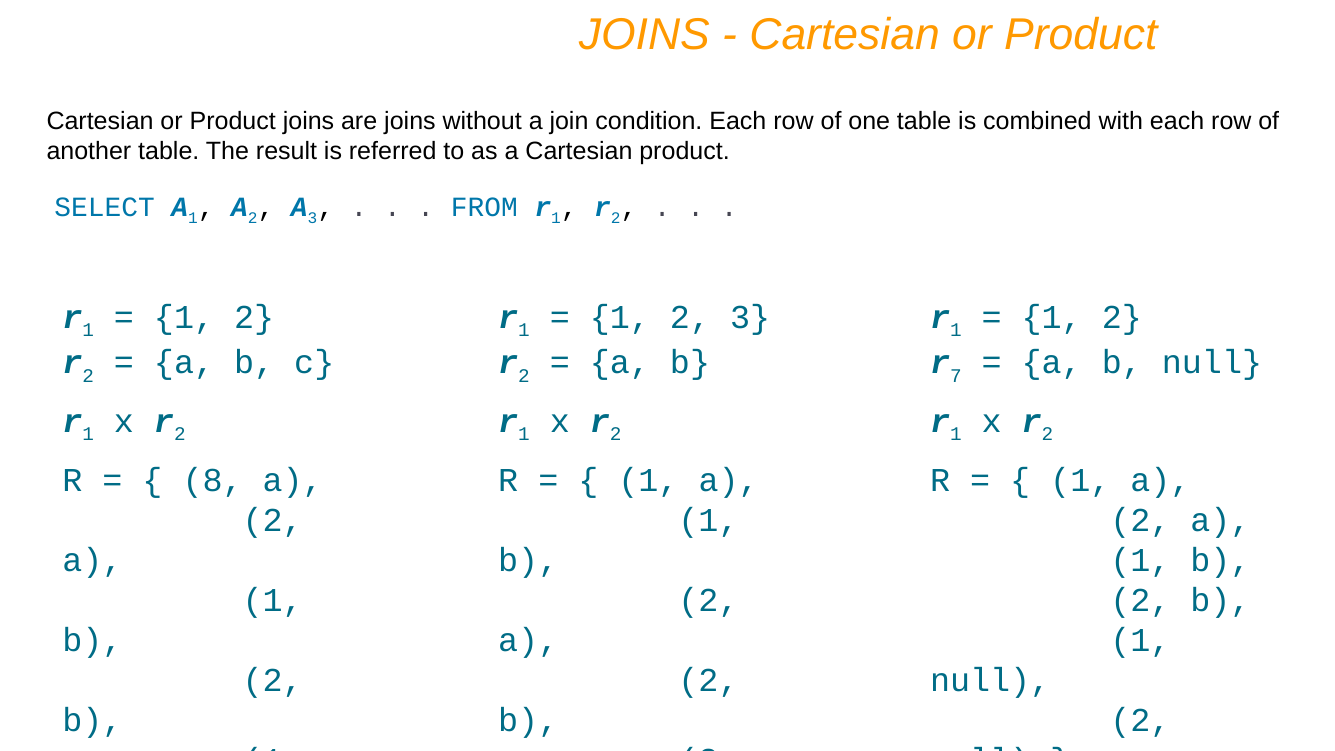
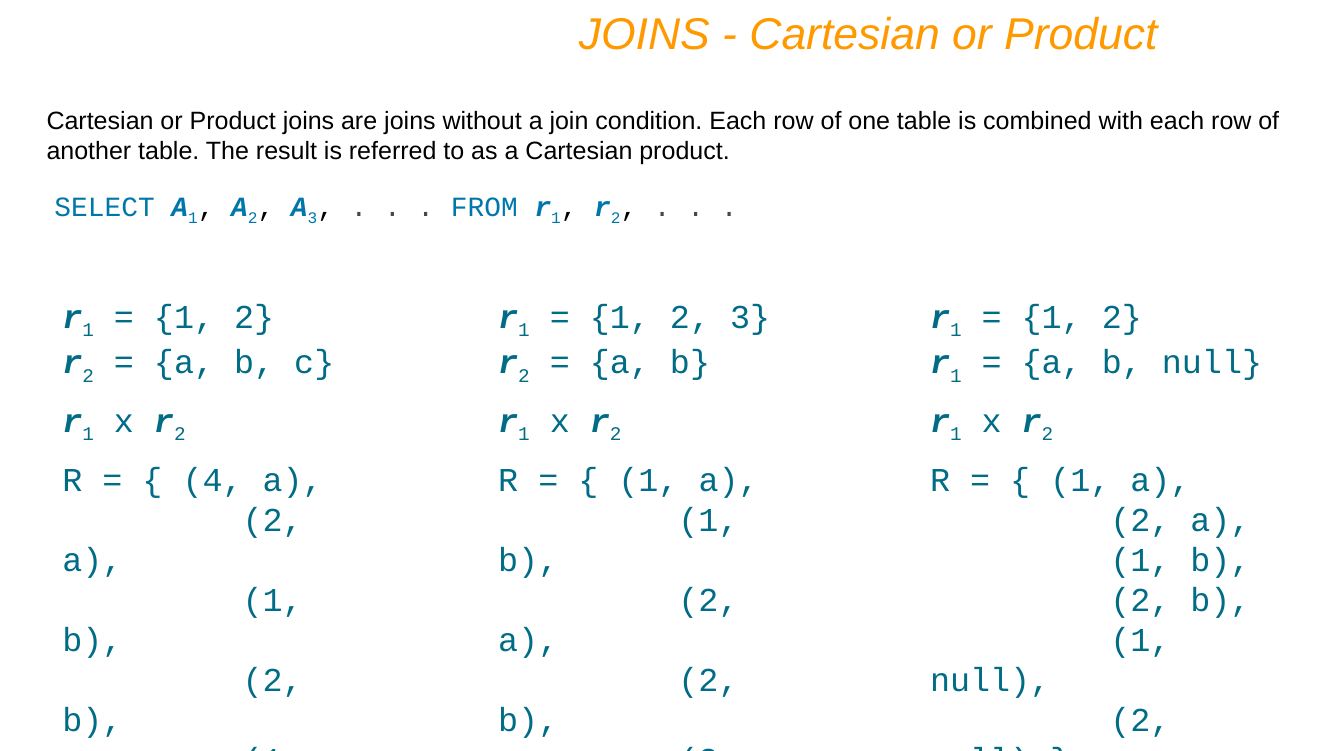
7: 7 -> 1 (956, 376)
8: 8 -> 4 (213, 480)
